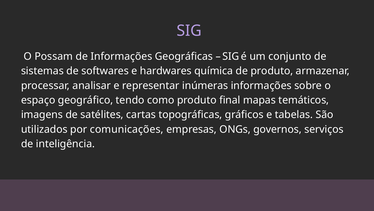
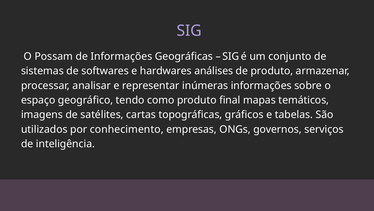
química: química -> análises (214, 71)
comunicações: comunicações -> conhecimento (127, 129)
